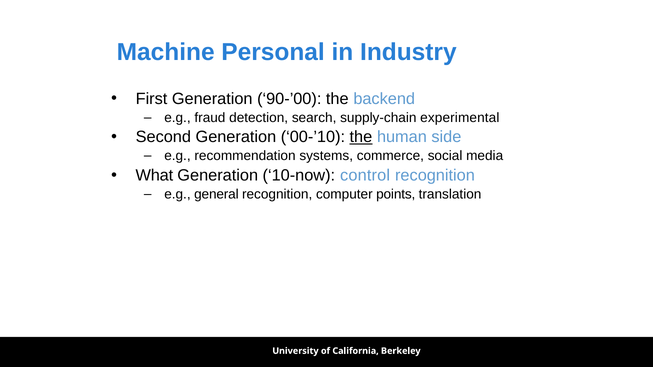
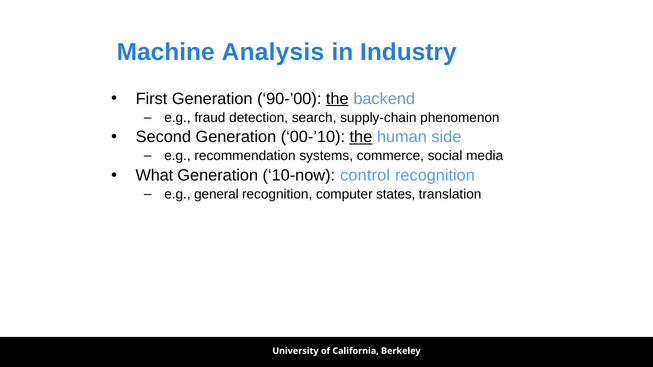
Personal: Personal -> Analysis (273, 52)
the underline: none -> present (337, 99)
experimental: experimental -> phenomenon (460, 118)
points: points -> states (396, 194)
